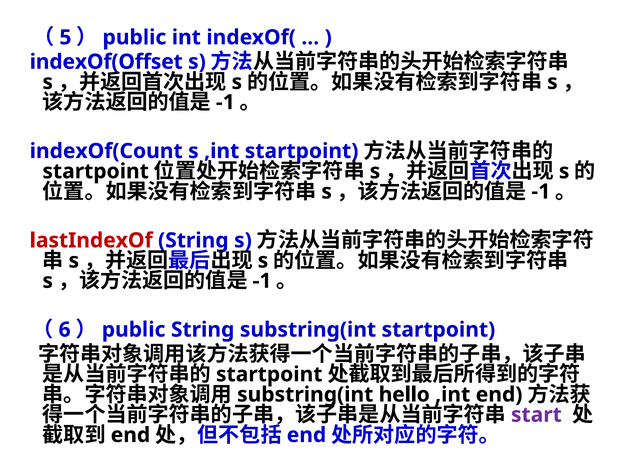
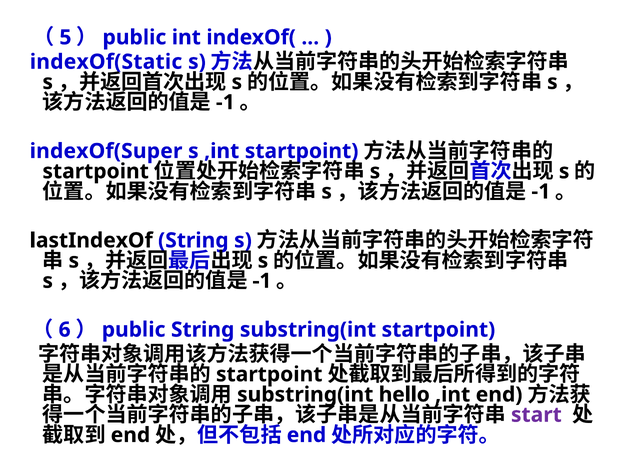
indexOf(Offset: indexOf(Offset -> indexOf(Static (106, 62)
indexOf(Count: indexOf(Count -> indexOf(Super (106, 151)
lastIndexOf colour: red -> black (91, 240)
